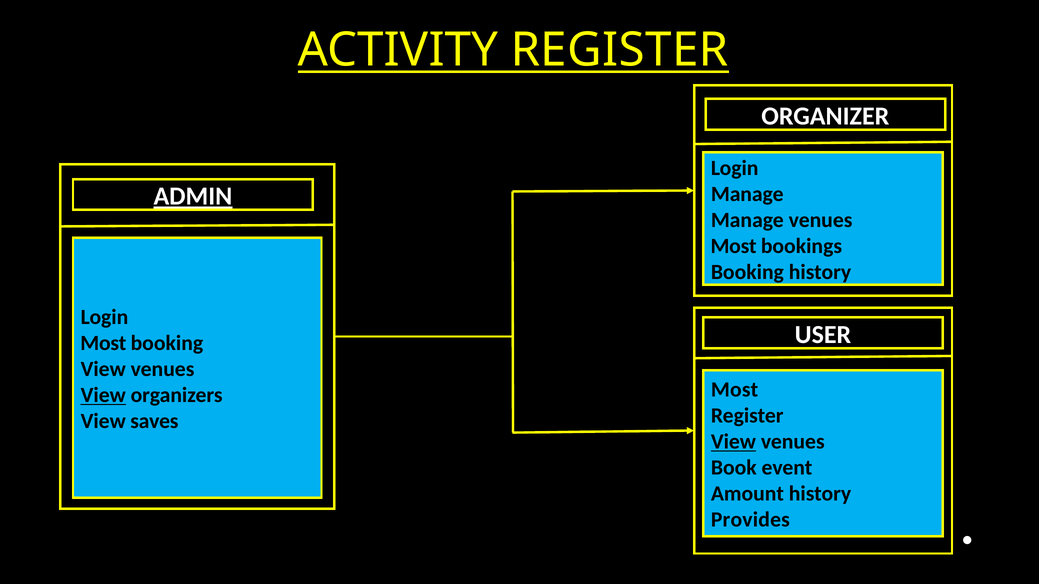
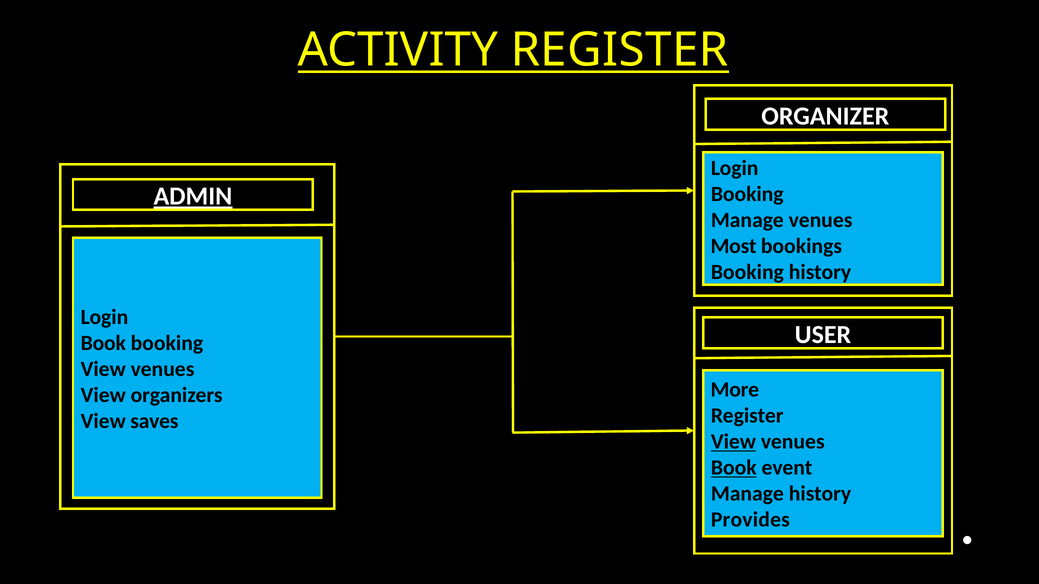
Manage: Manage -> Booking (747, 194)
Most: Most -> Book (103, 343)
Most: Most -> More (735, 390)
View underline: present -> none (103, 395)
Book underline: none -> present (734, 468)
Amount: Amount -> Manage (747, 494)
